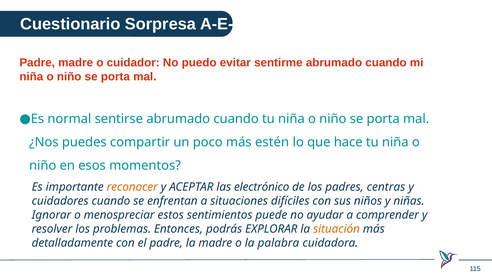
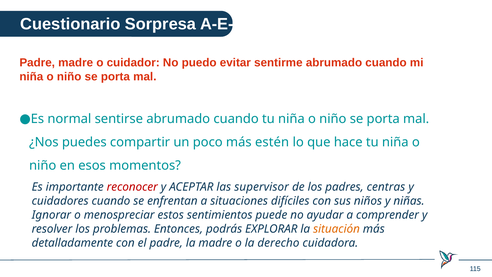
reconocer colour: orange -> red (132, 187)
electrónico: electrónico -> supervisor (262, 187)
palabra: palabra -> derecho (278, 243)
